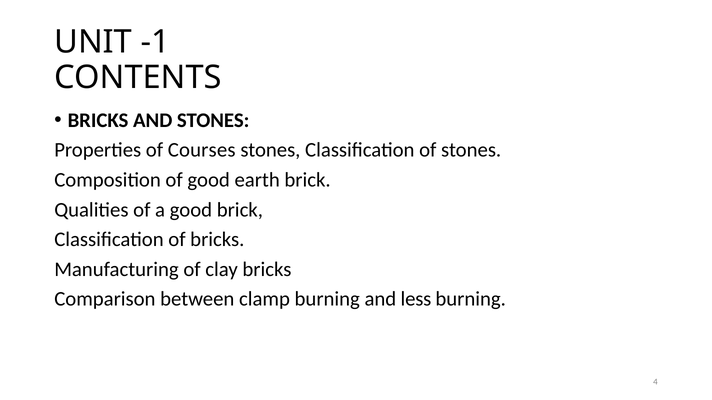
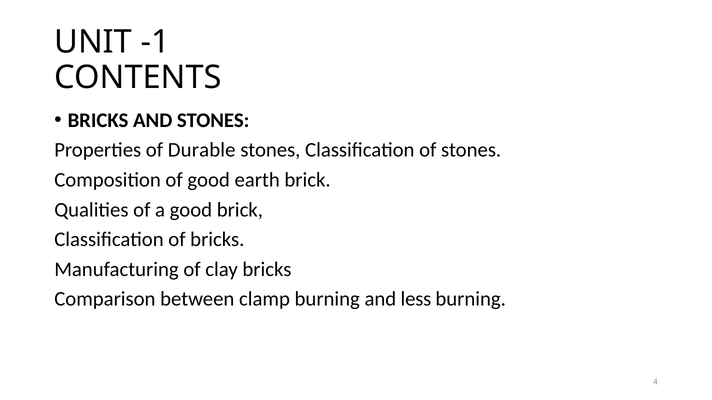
Courses: Courses -> Durable (202, 150)
